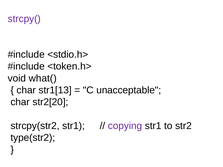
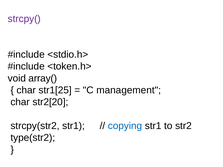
what(: what( -> array( (43, 78)
str1[13: str1[13 -> str1[25 (55, 90)
unacceptable: unacceptable -> management (129, 90)
copying colour: purple -> blue (125, 126)
